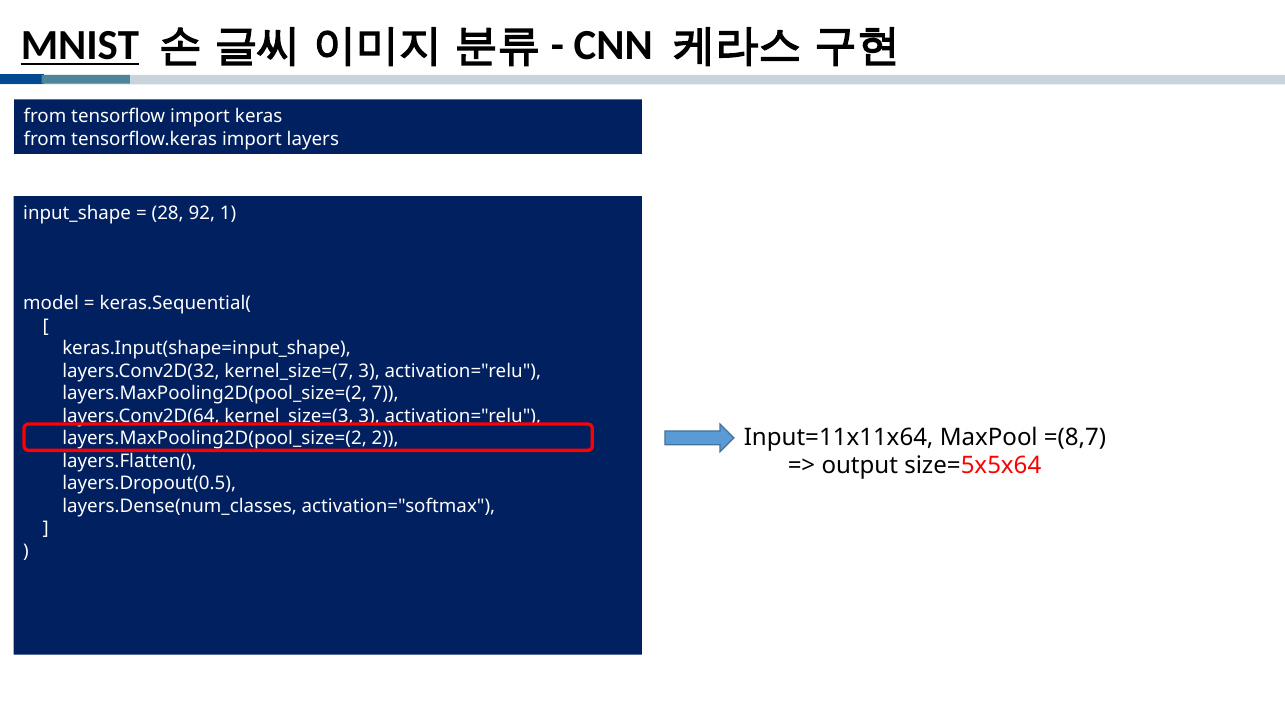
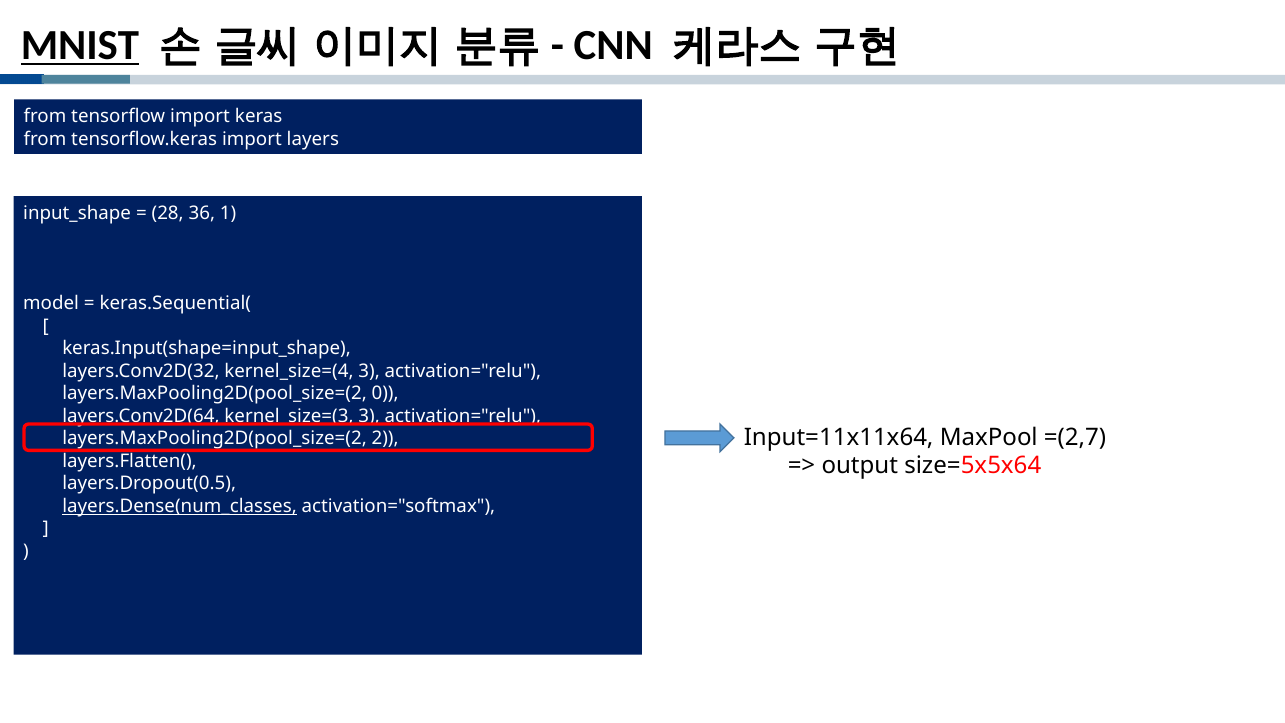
92: 92 -> 36 (202, 213)
kernel_size=(7: kernel_size=(7 -> kernel_size=(4 (289, 371)
7: 7 -> 0 (385, 393)
=(8,7: =(8,7 -> =(2,7 (1075, 437)
layers.Dense(num_classes underline: none -> present (180, 506)
